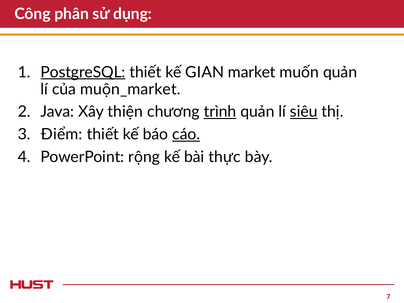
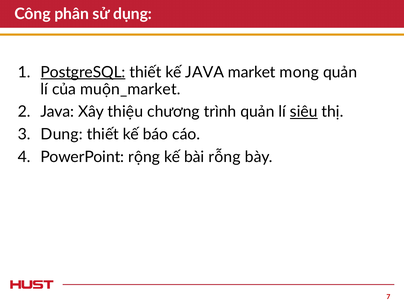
kế GIAN: GIAN -> JAVA (205, 72)
muốn: muốn -> mong (299, 72)
thiện: thiện -> thiệu (125, 112)
trình underline: present -> none (220, 112)
Điểm: Điểm -> Dung (62, 134)
cáo underline: present -> none (186, 134)
thực: thực -> rỗng (225, 157)
